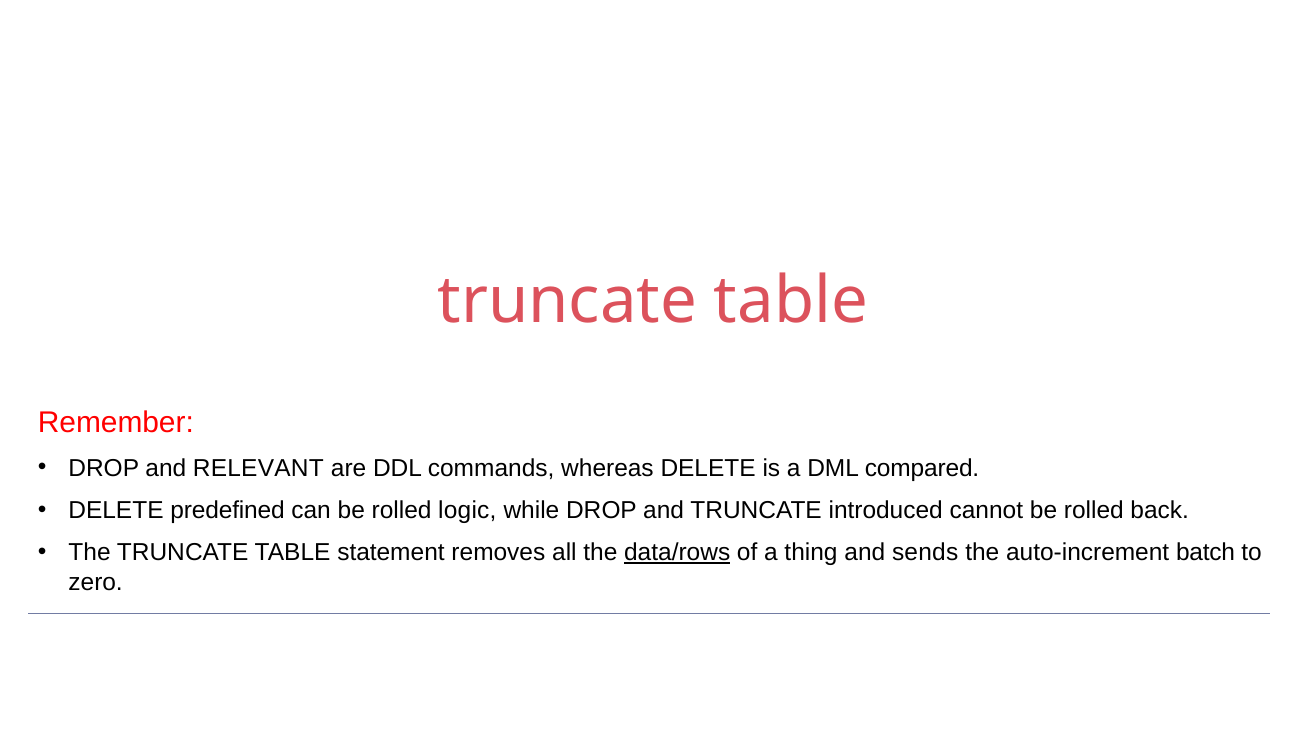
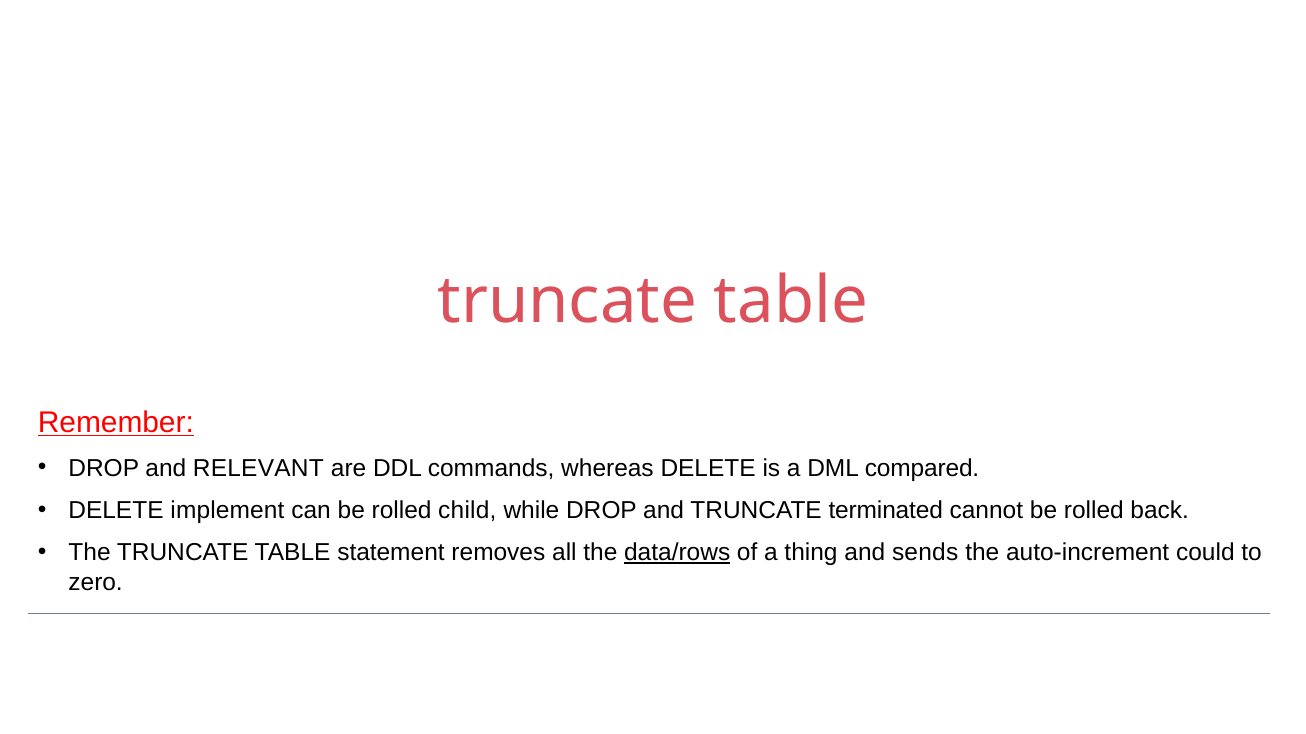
Remember underline: none -> present (116, 423)
predefined: predefined -> implement (227, 511)
logic: logic -> child (467, 511)
introduced: introduced -> terminated (886, 511)
batch: batch -> could (1205, 553)
